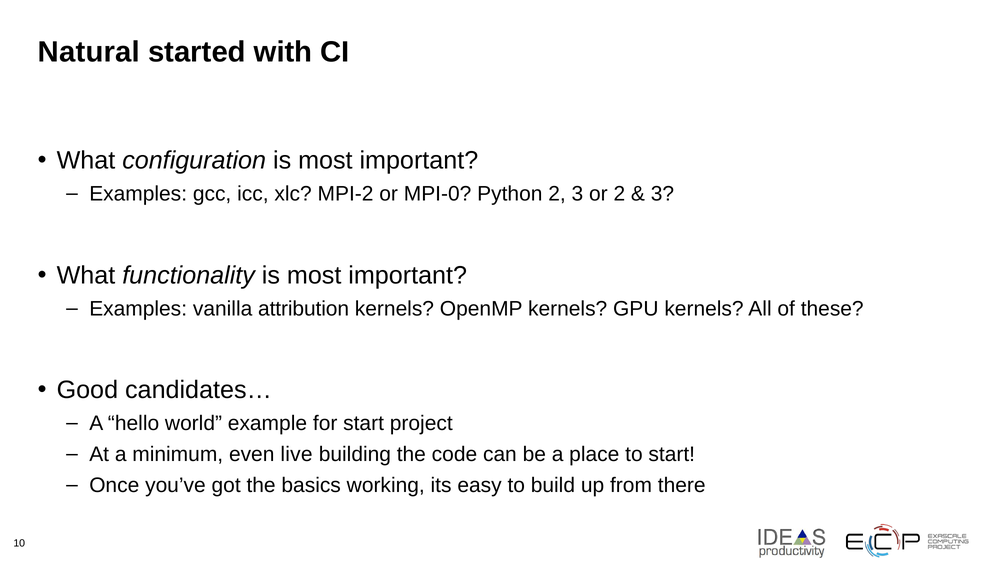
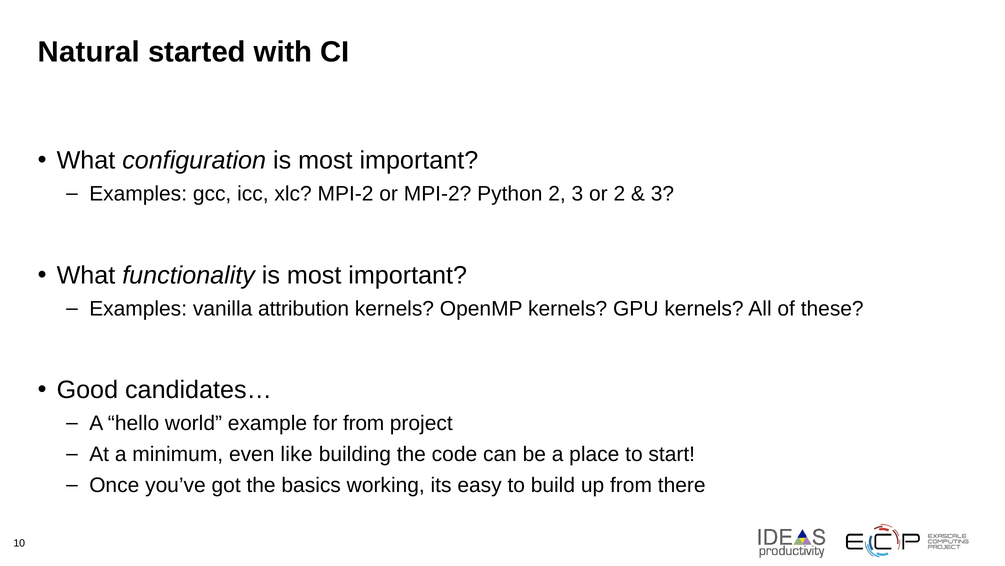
or MPI-0: MPI-0 -> MPI-2 (438, 194)
for start: start -> from (364, 423)
live: live -> like (297, 454)
